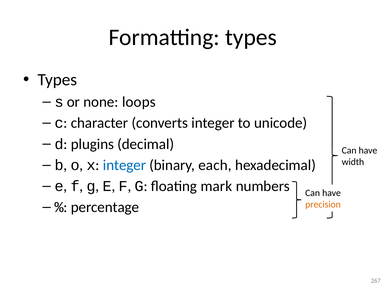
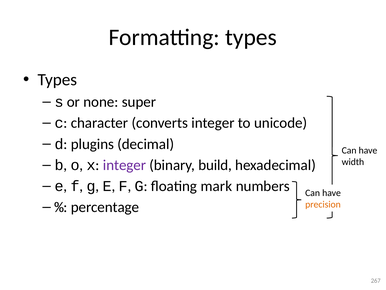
loops: loops -> super (139, 102)
integer colour: blue -> purple (124, 165)
each: each -> build (215, 165)
